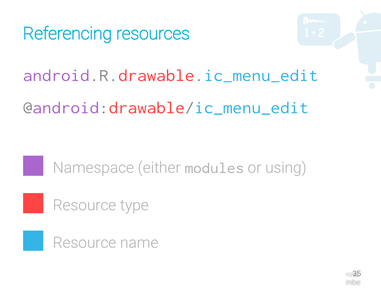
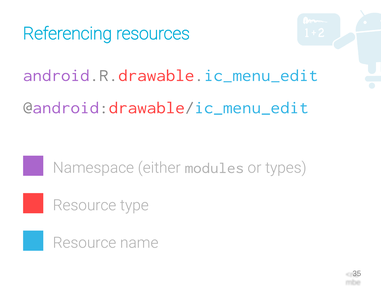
using: using -> types (286, 168)
